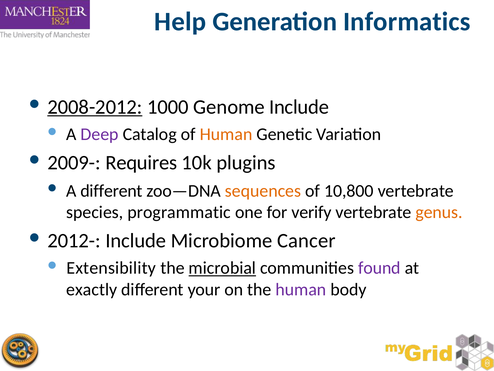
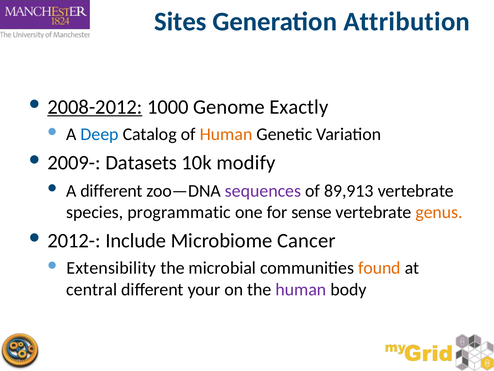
Help: Help -> Sites (180, 21)
Informatics: Informatics -> Attribution (407, 21)
Genome Include: Include -> Exactly (299, 107)
Deep colour: purple -> blue (100, 134)
Requires: Requires -> Datasets (141, 163)
plugins: plugins -> modify (246, 163)
sequences colour: orange -> purple (263, 191)
10,800: 10,800 -> 89,913 (349, 191)
verify: verify -> sense (312, 212)
microbial underline: present -> none (222, 268)
found colour: purple -> orange (379, 268)
exactly: exactly -> central (92, 289)
